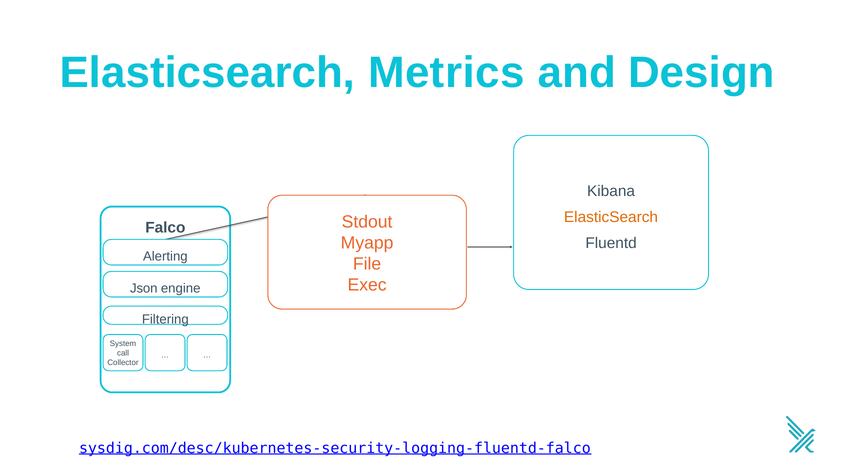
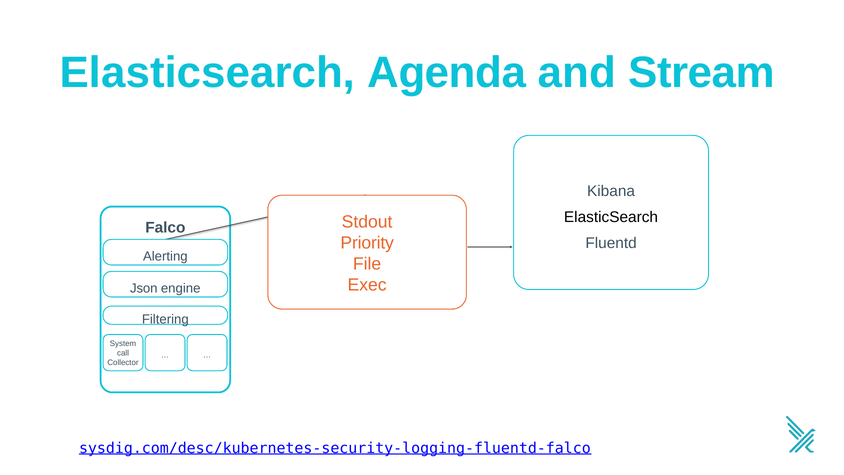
Metrics: Metrics -> Agenda (447, 73)
Design: Design -> Stream (702, 73)
ElasticSearch colour: orange -> black (611, 217)
Myapp: Myapp -> Priority (367, 243)
